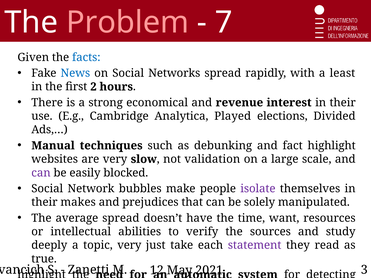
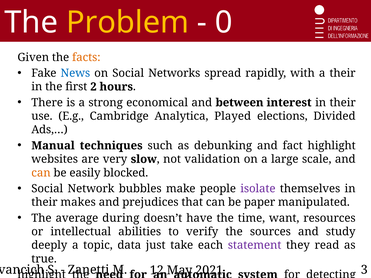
Problem colour: pink -> yellow (128, 23)
7: 7 -> 0 (224, 23)
facts colour: blue -> orange (86, 57)
a least: least -> their (343, 73)
revenue: revenue -> between (240, 103)
can colour: purple -> orange (41, 173)
solely: solely -> paper (260, 202)
average spread: spread -> during (121, 218)
topic very: very -> data (129, 245)
